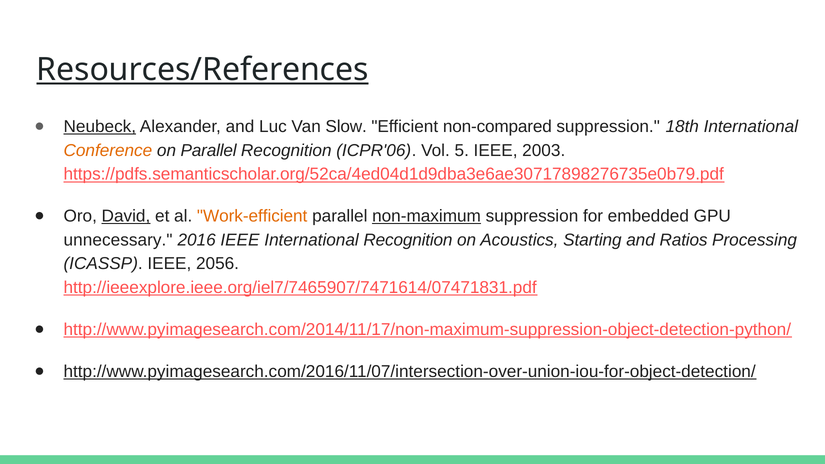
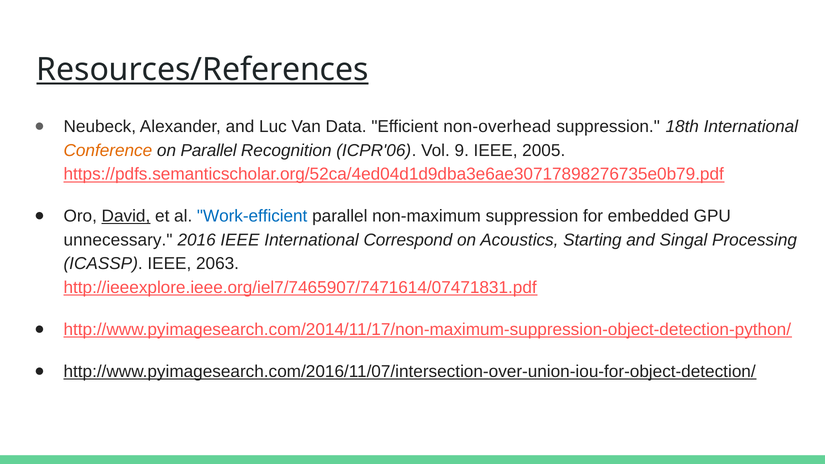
Neubeck underline: present -> none (100, 127)
Slow: Slow -> Data (346, 127)
non-compared: non-compared -> non-overhead (497, 127)
5: 5 -> 9 (462, 151)
2003: 2003 -> 2005 (544, 151)
Work-efficient colour: orange -> blue (252, 216)
non-maximum underline: present -> none (427, 216)
International Recognition: Recognition -> Correspond (408, 240)
Ratios: Ratios -> Singal (683, 240)
2056: 2056 -> 2063 (218, 264)
